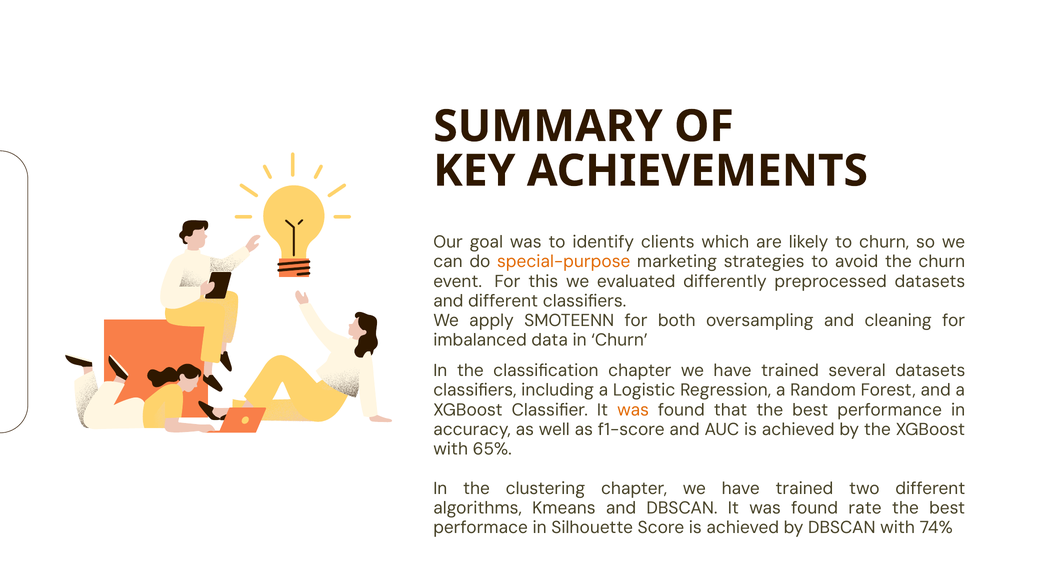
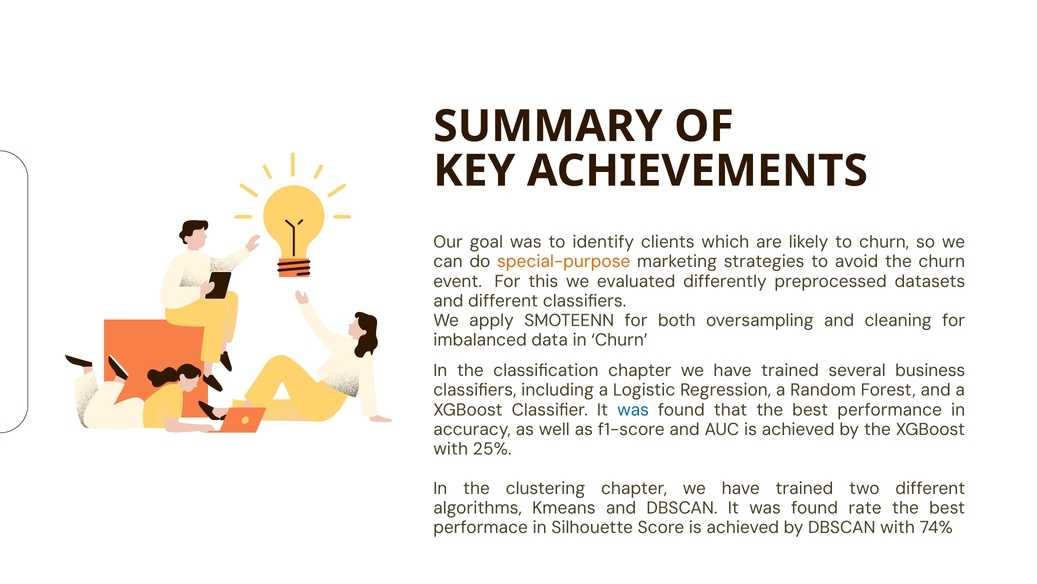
several datasets: datasets -> business (930, 370)
was colour: orange -> blue (633, 409)
65%: 65% -> 25% (492, 449)
